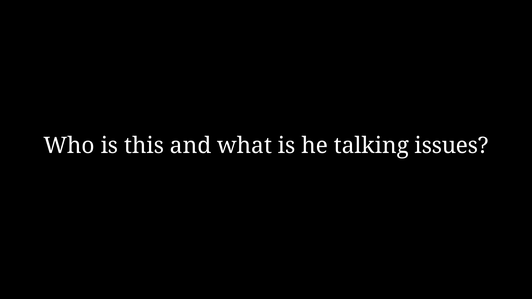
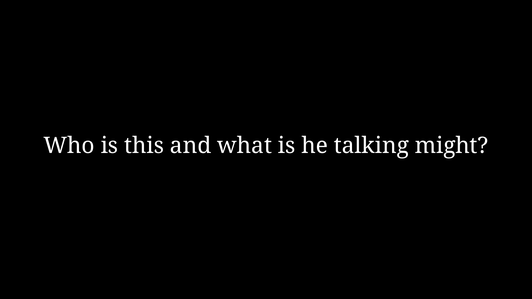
issues: issues -> might (452, 146)
